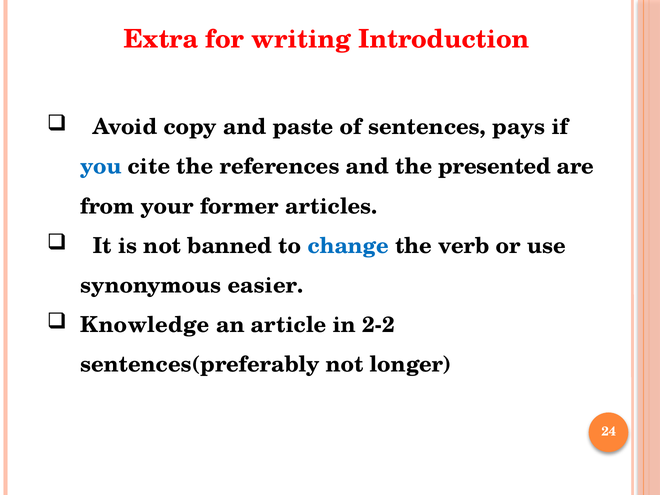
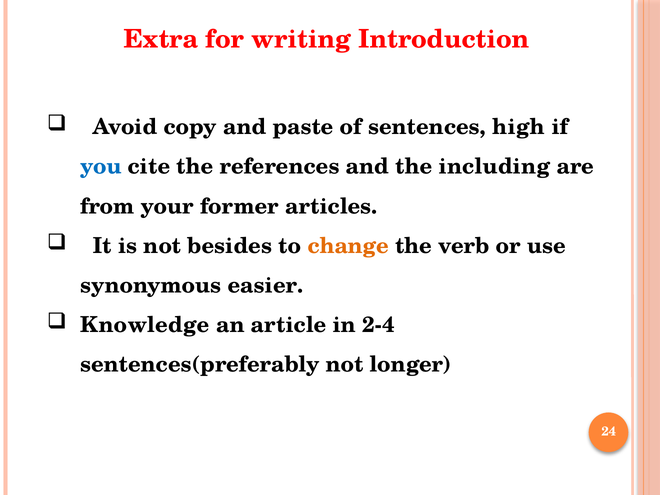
pays: pays -> high (519, 127)
presented: presented -> including (494, 167)
banned: banned -> besides (230, 246)
change colour: blue -> orange (348, 246)
2-2: 2-2 -> 2-4 (379, 325)
